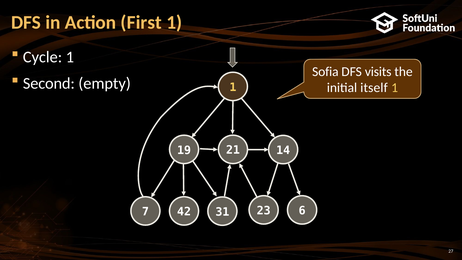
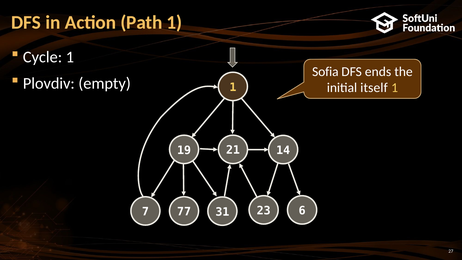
First: First -> Path (141, 22)
visits: visits -> ends (378, 72)
Second: Second -> Plovdiv (49, 83)
42: 42 -> 77 (184, 212)
